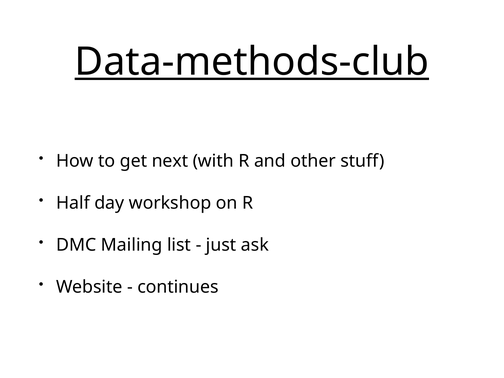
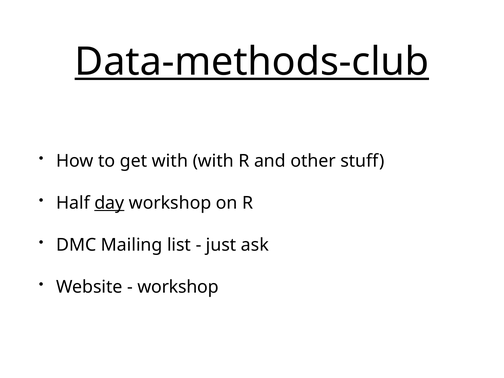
get next: next -> with (170, 161)
day underline: none -> present (109, 203)
continues: continues -> workshop (178, 287)
